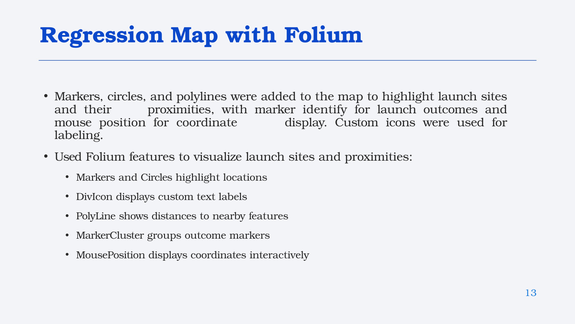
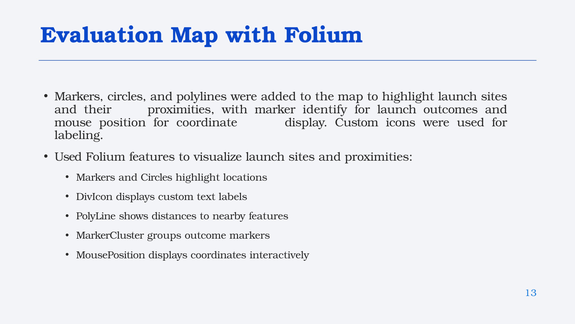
Regression: Regression -> Evaluation (102, 35)
